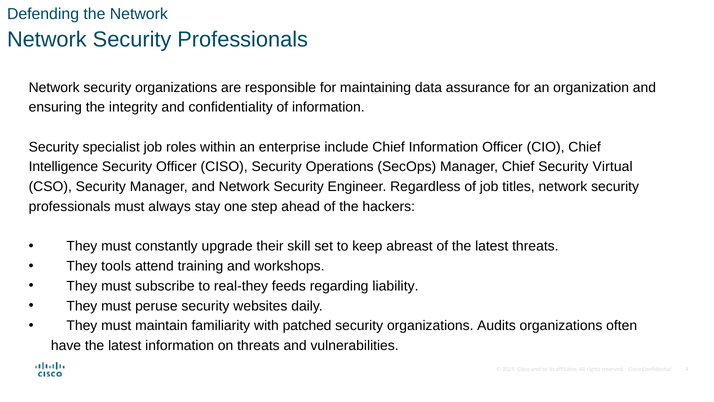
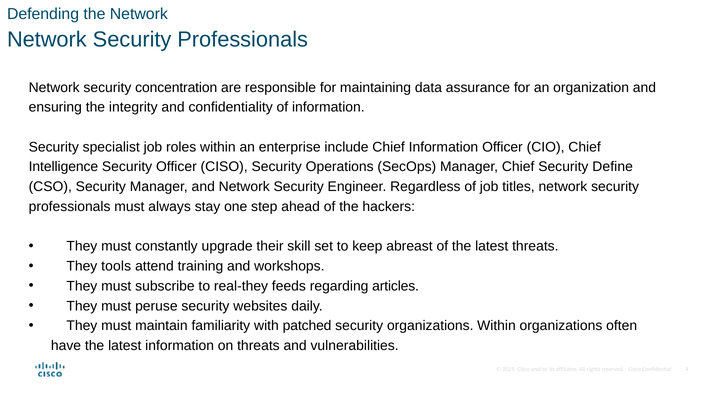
Network security organizations: organizations -> concentration (176, 87)
Virtual: Virtual -> Define (613, 167)
liability: liability -> articles (396, 286)
organizations Audits: Audits -> Within (496, 326)
